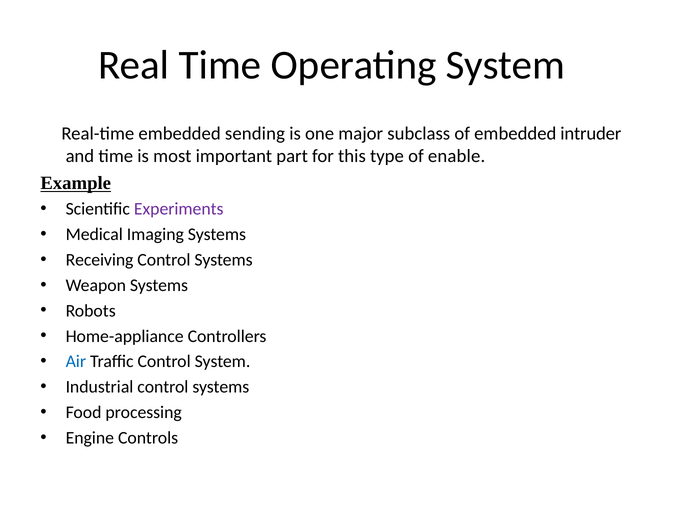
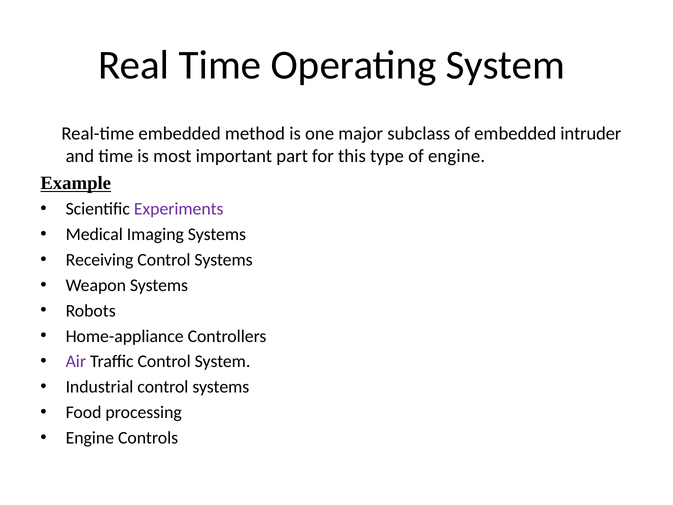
sending: sending -> method (255, 134)
of enable: enable -> engine (457, 156)
Air colour: blue -> purple (76, 361)
